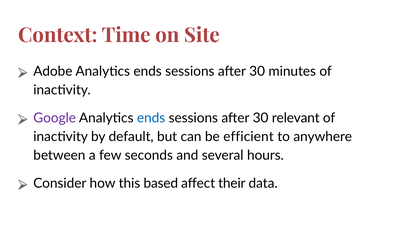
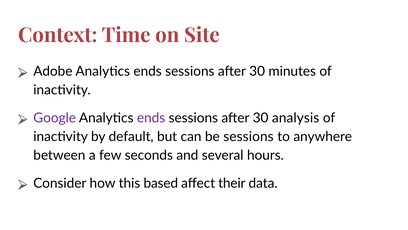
ends colour: blue -> purple (151, 118)
relevant: relevant -> analysis (296, 118)
be efficient: efficient -> sessions (249, 136)
